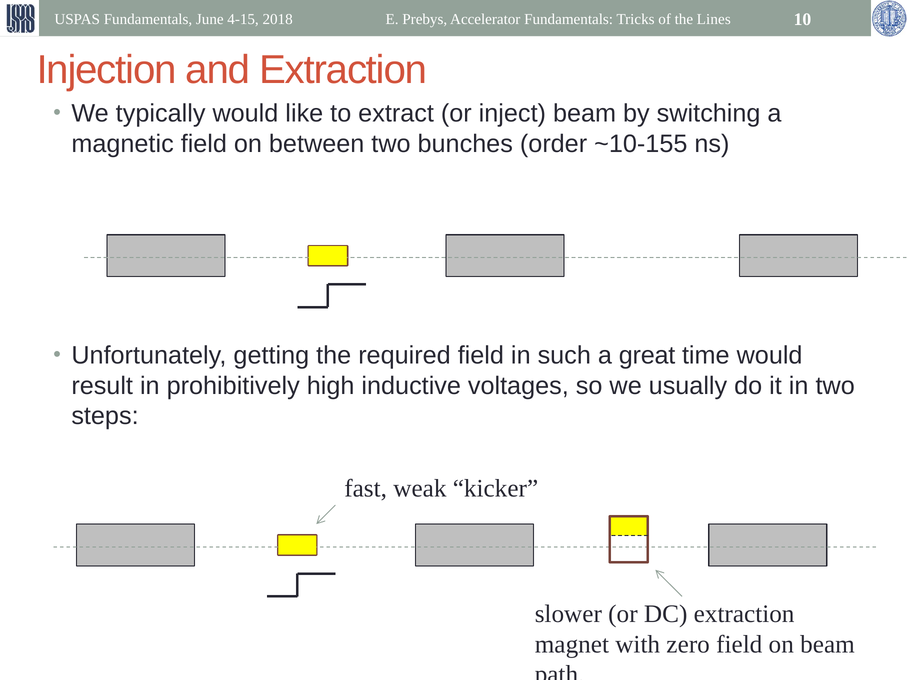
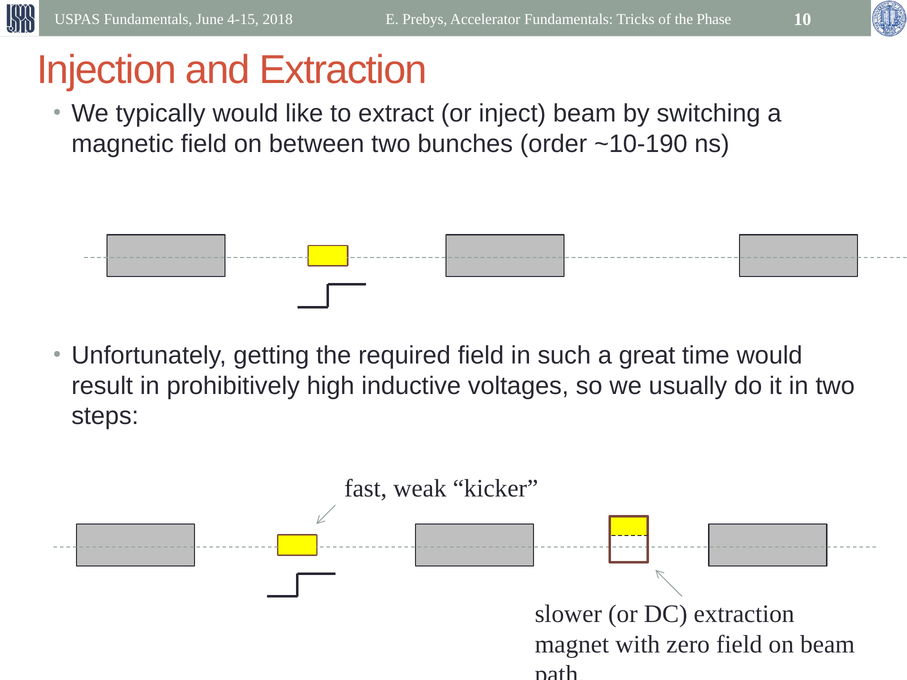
Lines: Lines -> Phase (714, 19)
~10-155: ~10-155 -> ~10-190 (641, 144)
